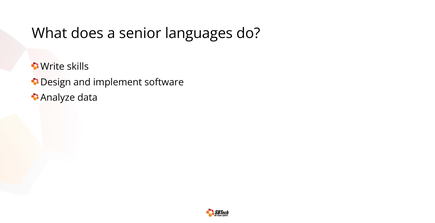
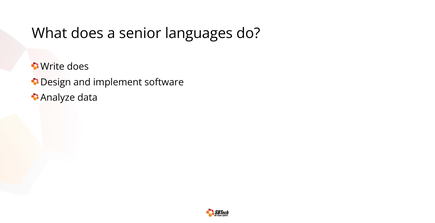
Write skills: skills -> does (78, 67)
